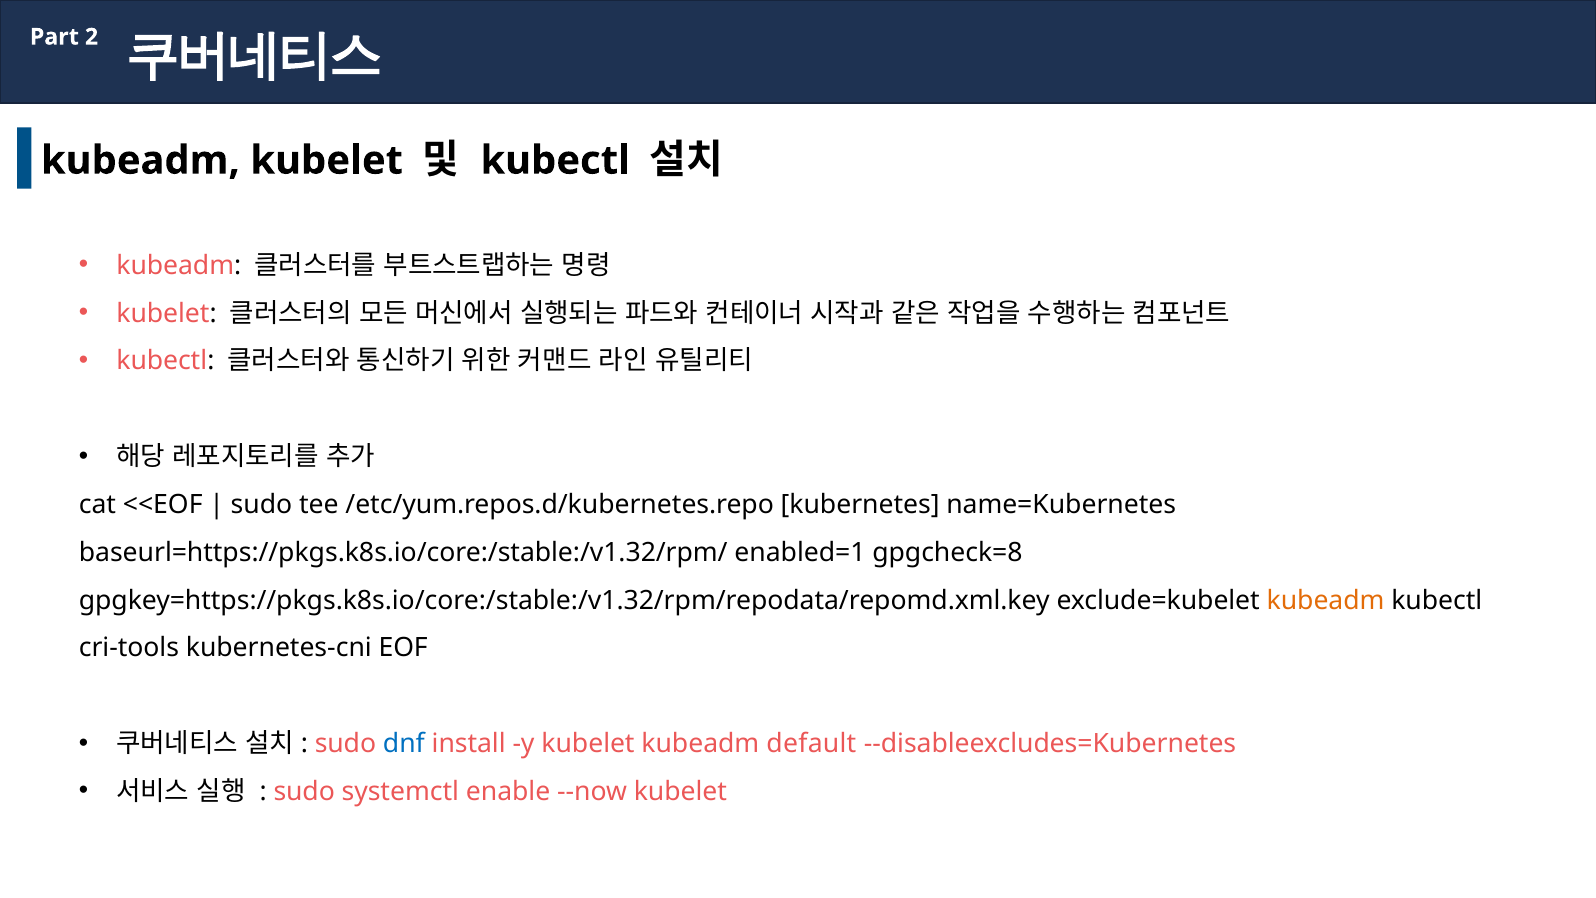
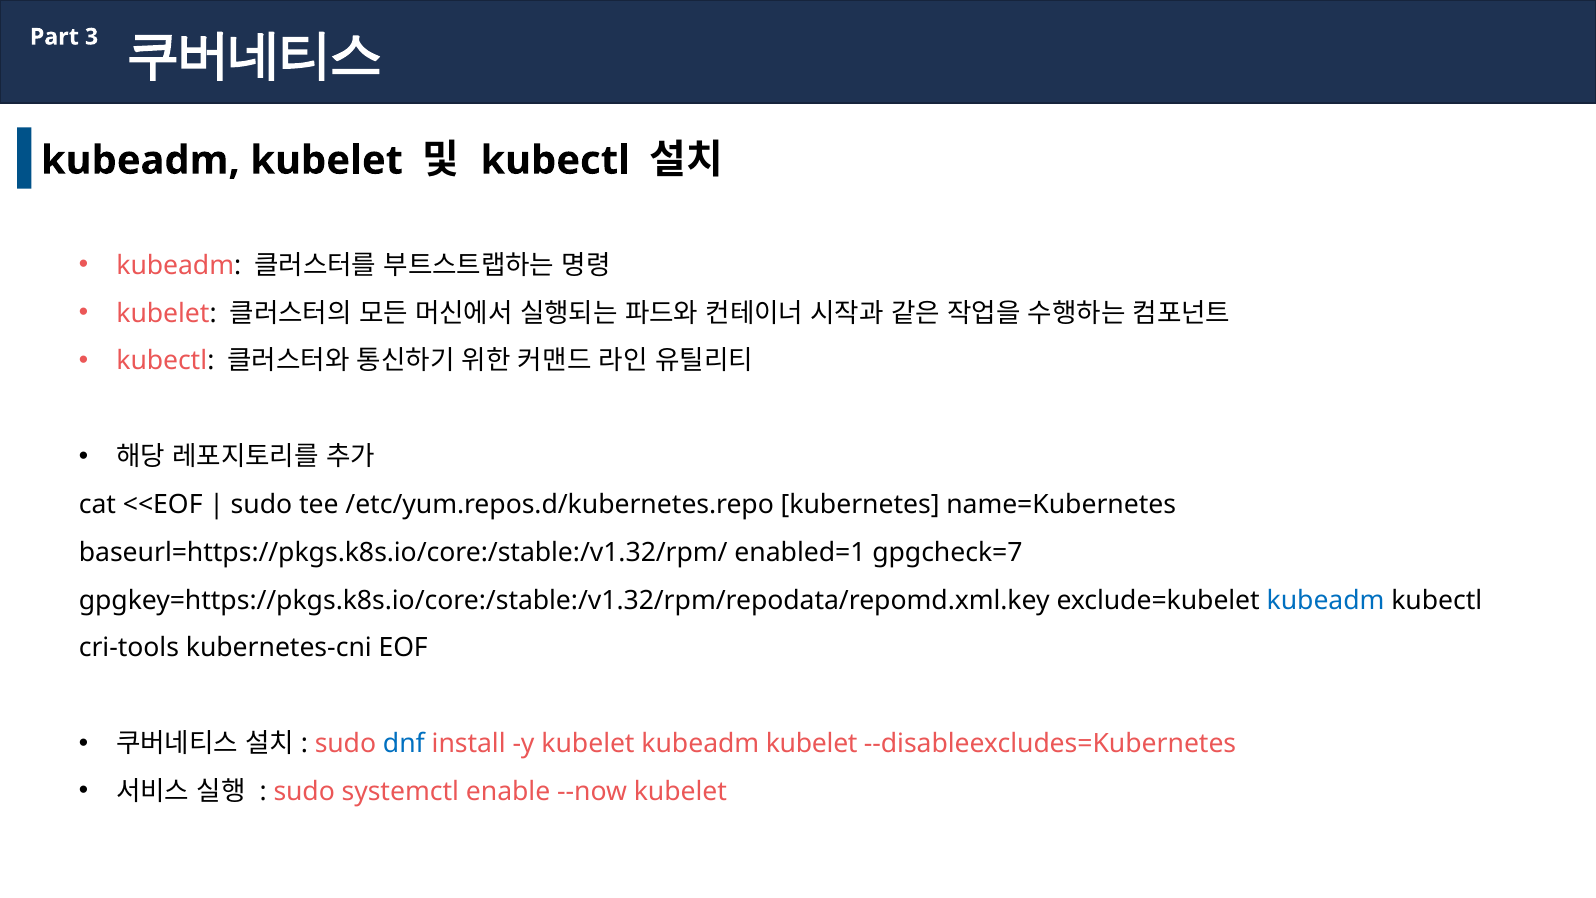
2: 2 -> 3 (92, 37)
gpgcheck=8: gpgcheck=8 -> gpgcheck=7 (947, 552)
kubeadm colour: orange -> blue (1326, 600)
kubelet kubeadm default: default -> kubelet (812, 744)
